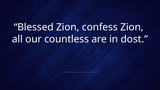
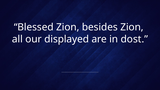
confess: confess -> besides (100, 27)
countless: countless -> displayed (67, 39)
